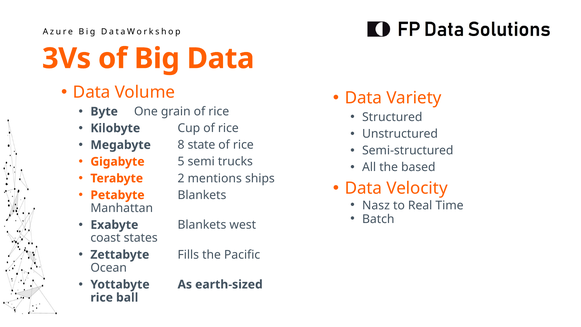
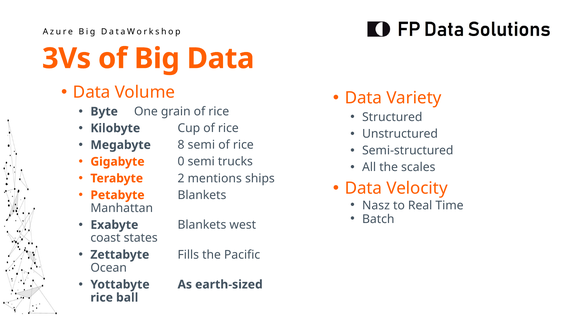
8 state: state -> semi (201, 145)
5: 5 -> 0 (181, 162)
based: based -> scales (418, 167)
